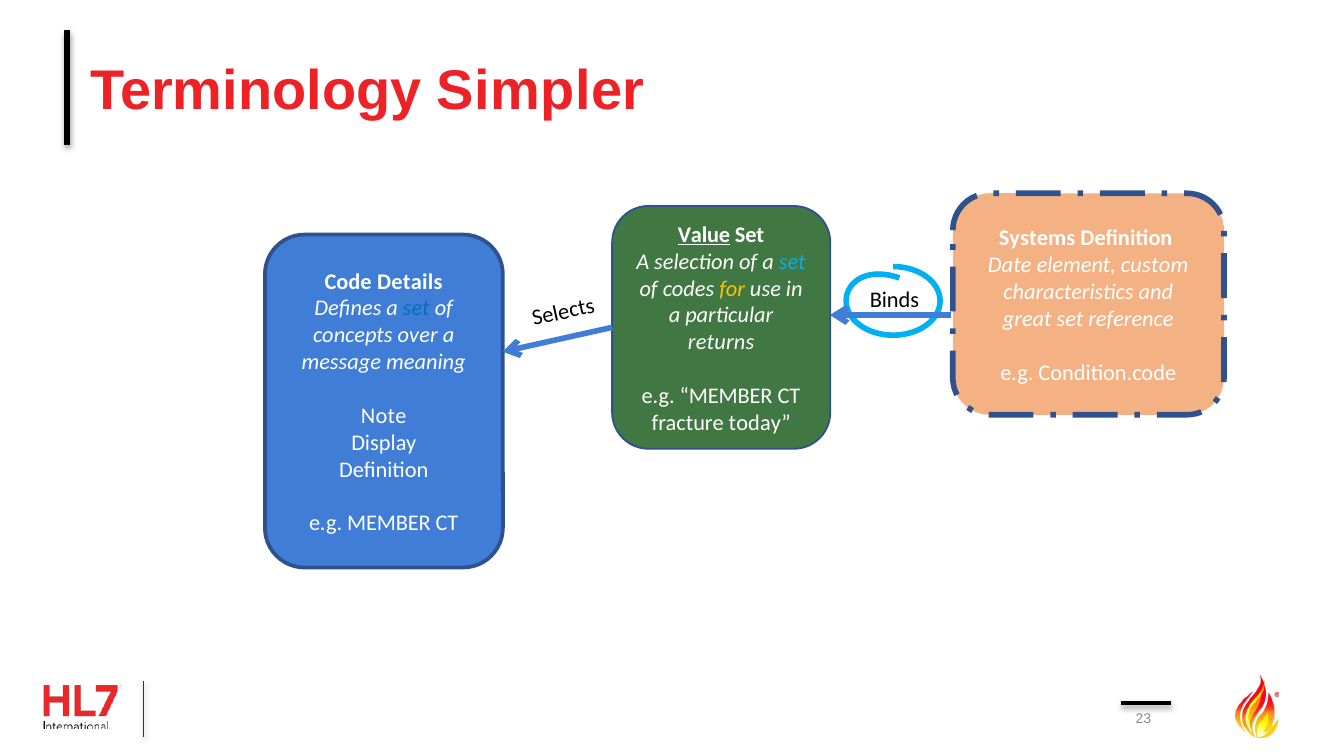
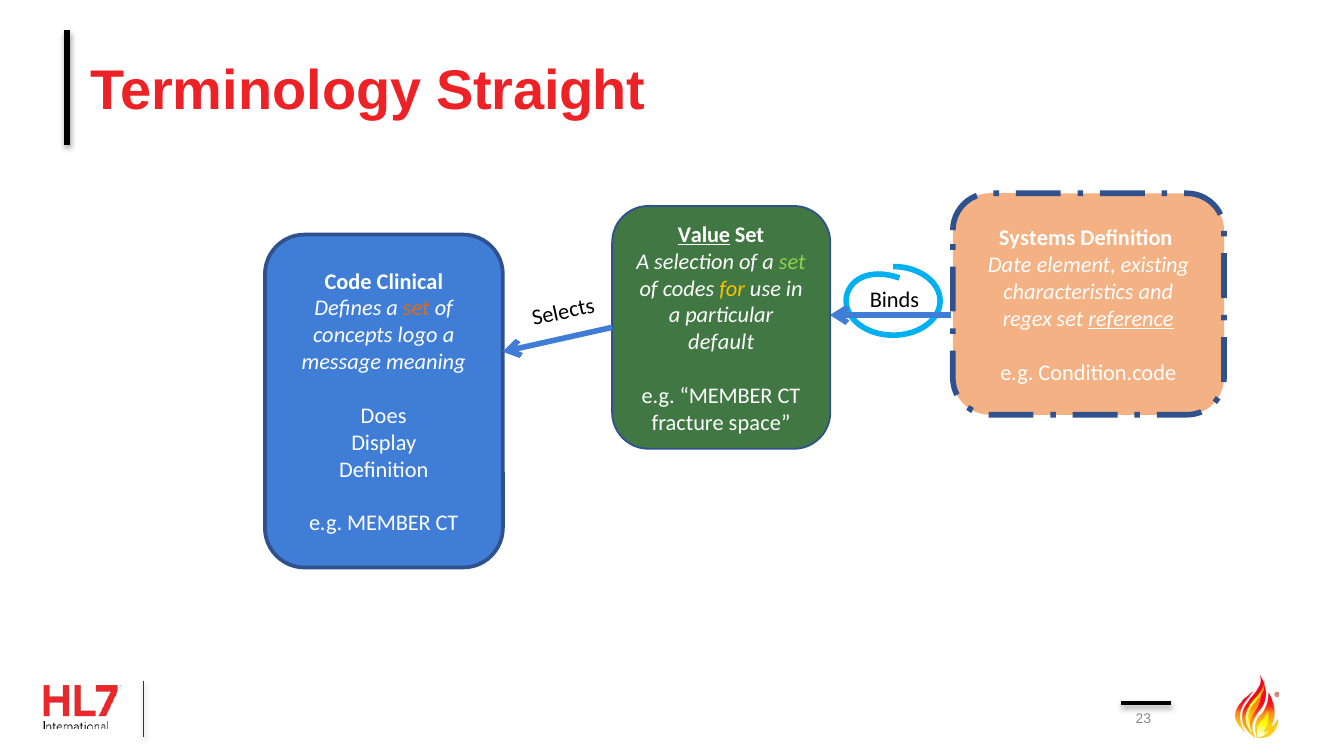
Simpler: Simpler -> Straight (541, 92)
set colour: light blue -> light green (792, 262)
custom: custom -> existing (1155, 265)
Details: Details -> Clinical (410, 282)
set colour: blue -> orange (416, 309)
great: great -> regex (1027, 319)
reference underline: none -> present (1131, 319)
over: over -> logo (418, 336)
returns: returns -> default (721, 343)
Note: Note -> Does (384, 416)
today: today -> space (760, 423)
